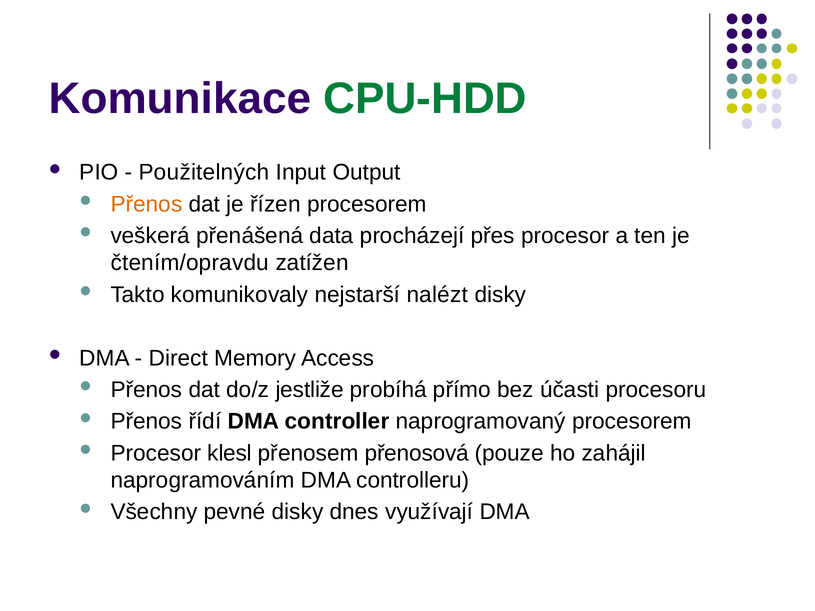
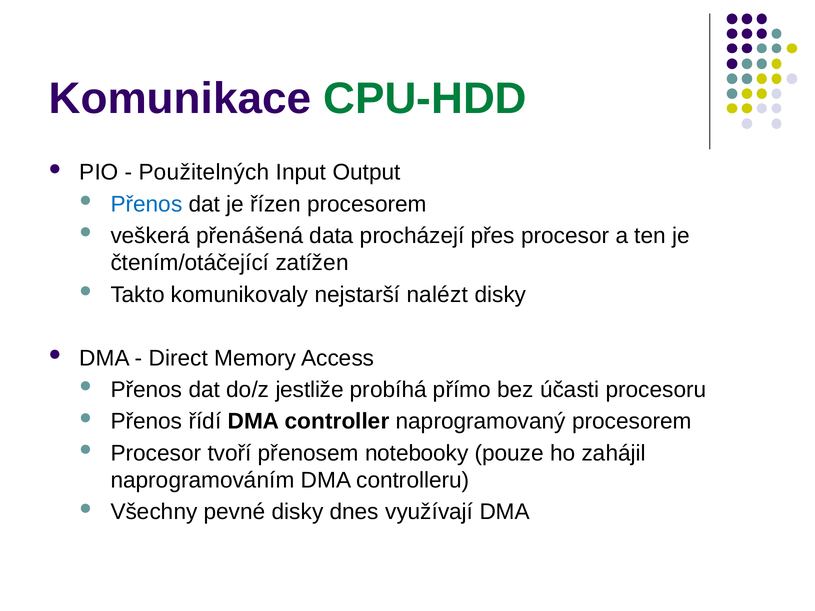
Přenos colour: orange -> blue (146, 204)
čtením/opravdu: čtením/opravdu -> čtením/otáčející (190, 263)
klesl: klesl -> tvoří (230, 453)
přenosová: přenosová -> notebooky (417, 453)
